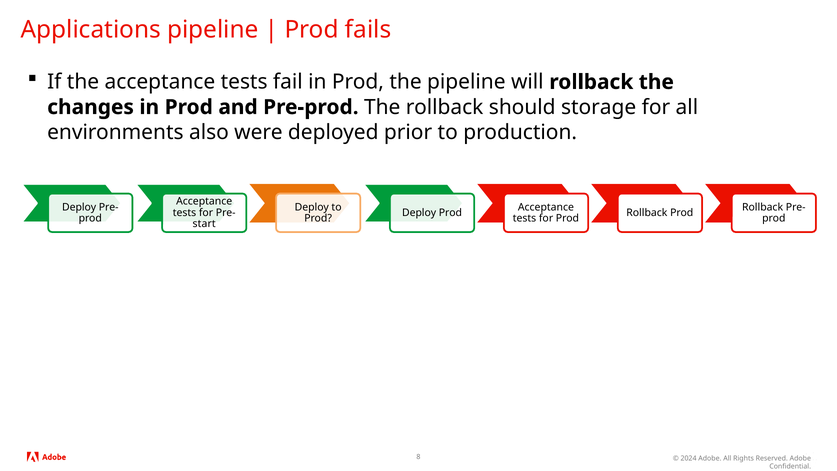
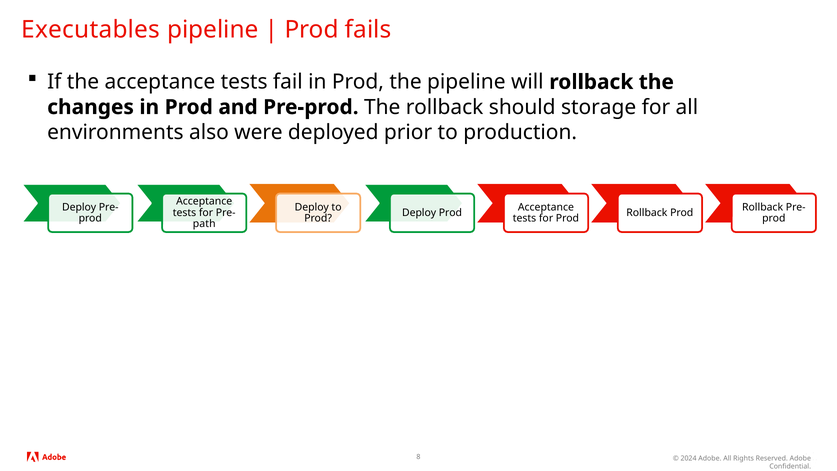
Applications: Applications -> Executables (91, 30)
start: start -> path (204, 224)
